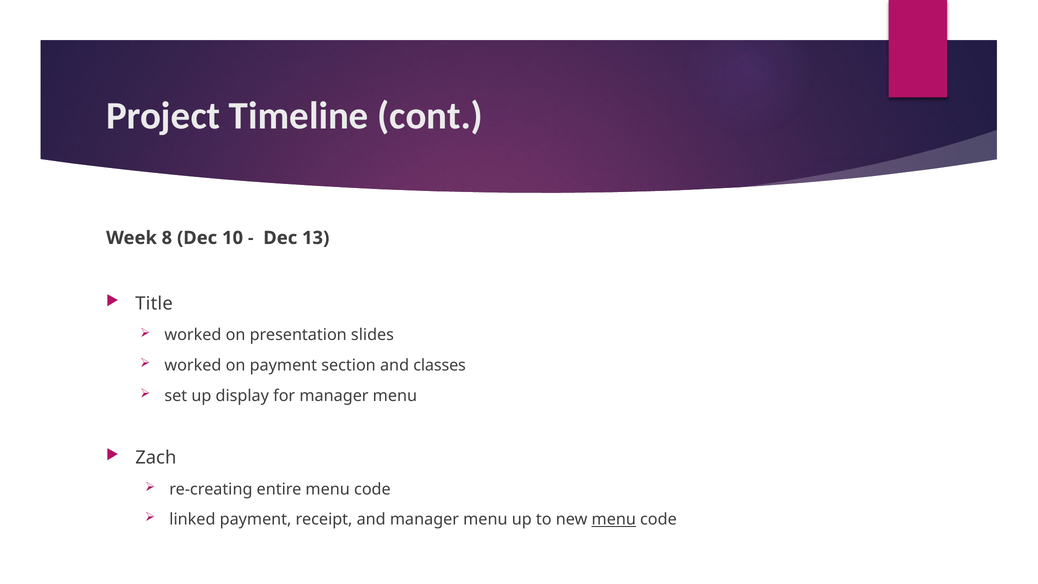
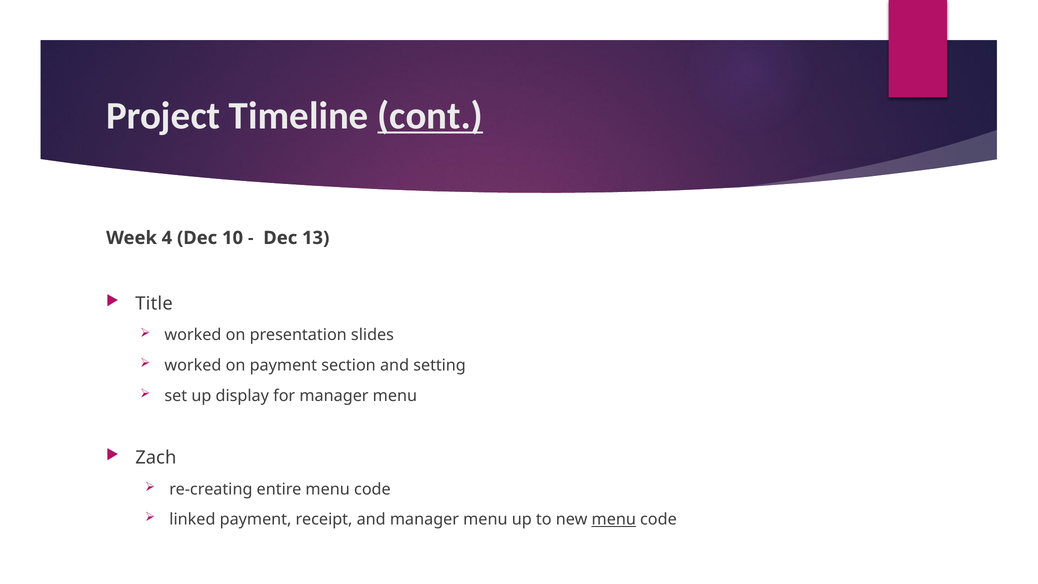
cont underline: none -> present (430, 116)
8: 8 -> 4 (167, 238)
classes: classes -> setting (440, 365)
